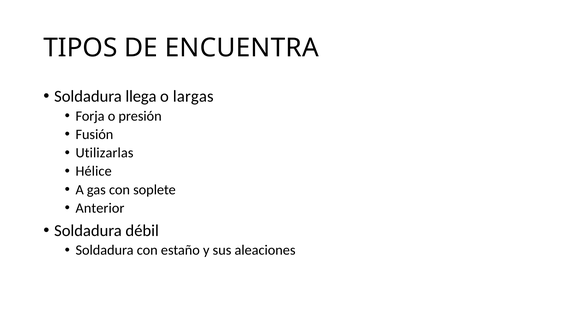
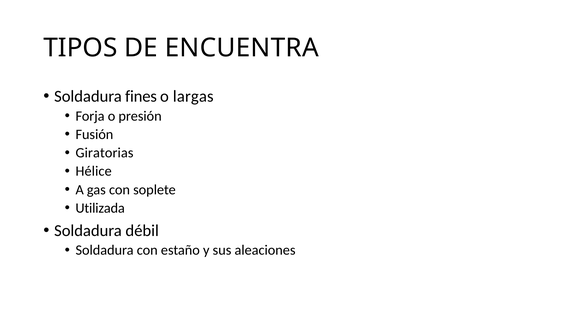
llega: llega -> fines (141, 96)
Utilizarlas: Utilizarlas -> Giratorias (104, 153)
Anterior: Anterior -> Utilizada (100, 208)
